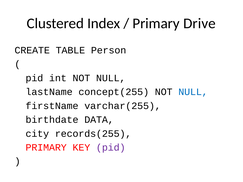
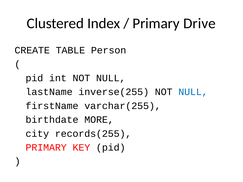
concept(255: concept(255 -> inverse(255 (114, 92)
DATA: DATA -> MORE (99, 120)
pid colour: purple -> black (111, 148)
